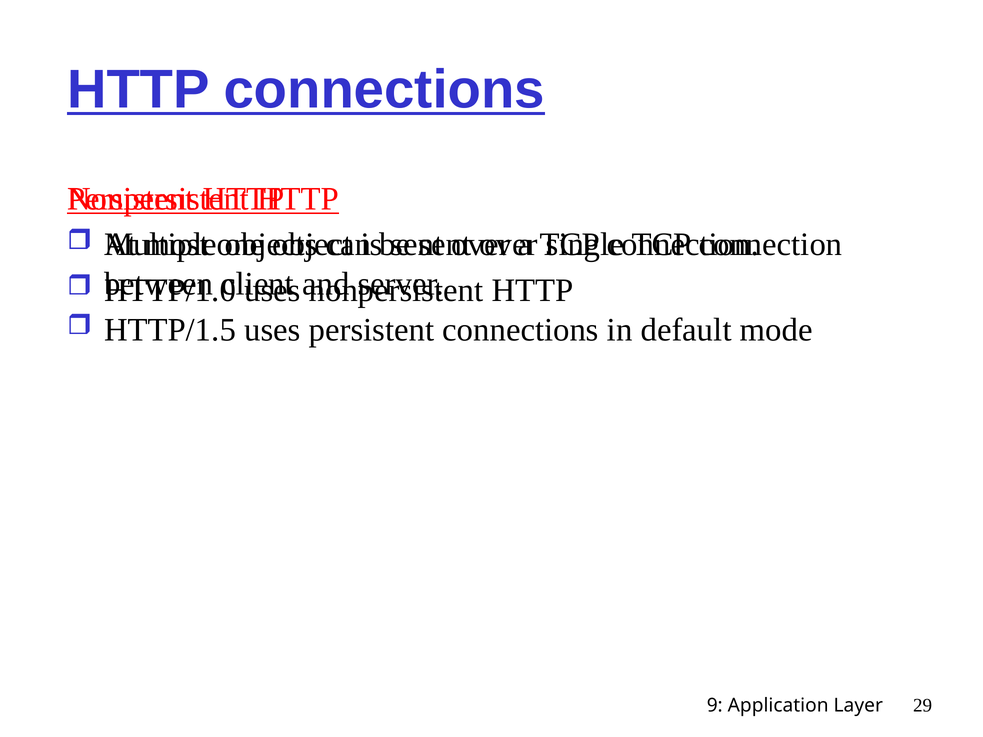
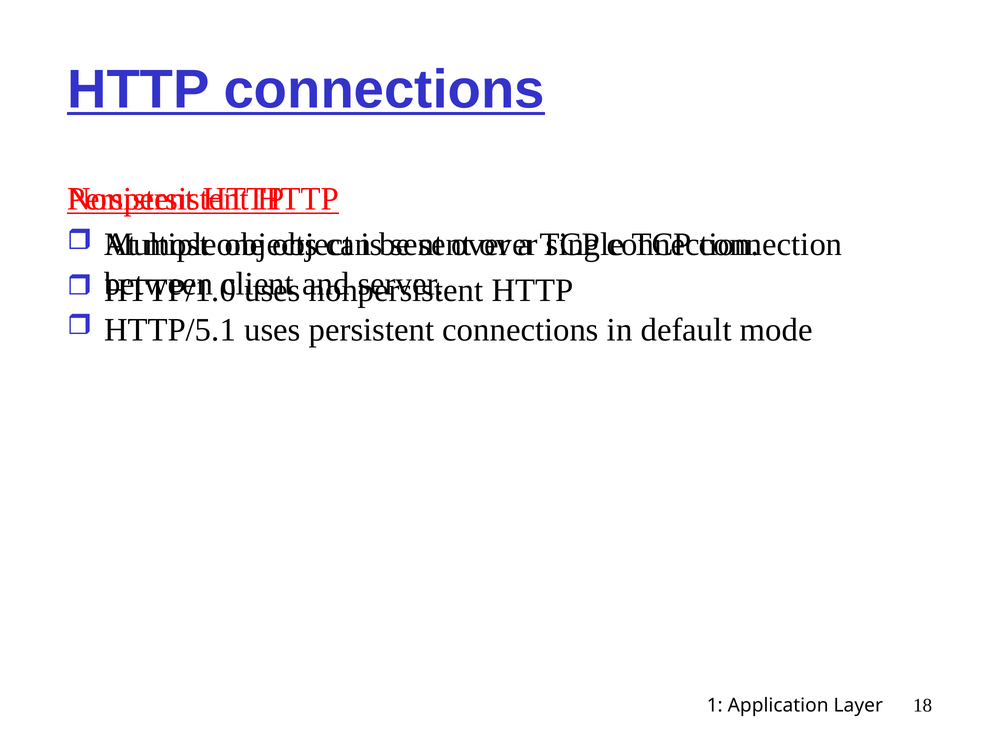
HTTP/1.5: HTTP/1.5 -> HTTP/5.1 (170, 330)
9: 9 -> 1 (715, 706)
29: 29 -> 18 (923, 706)
